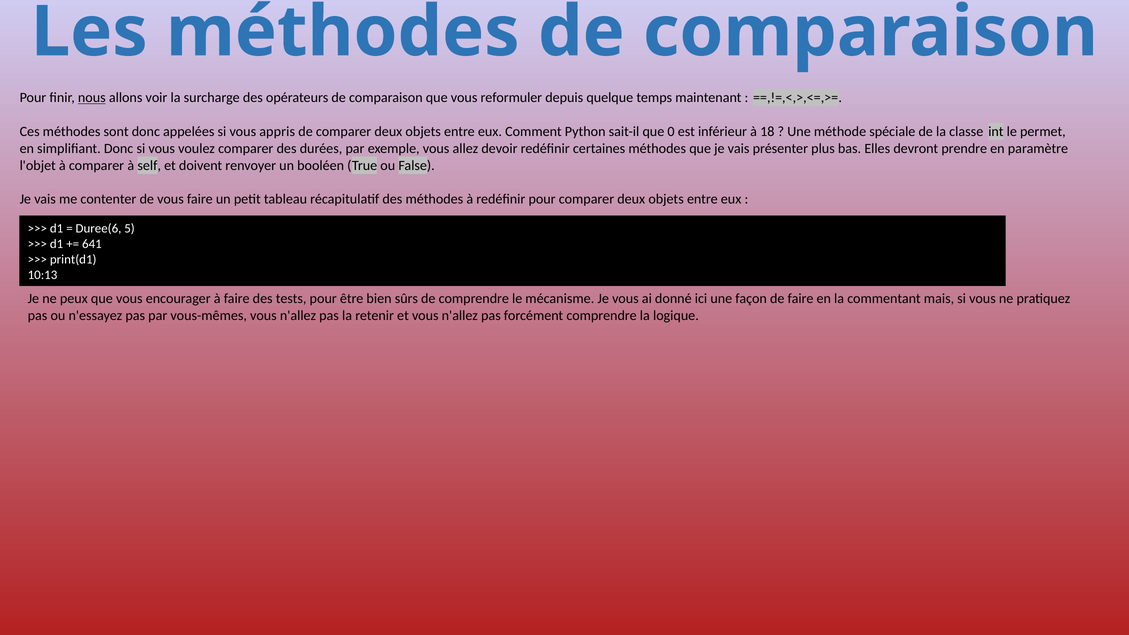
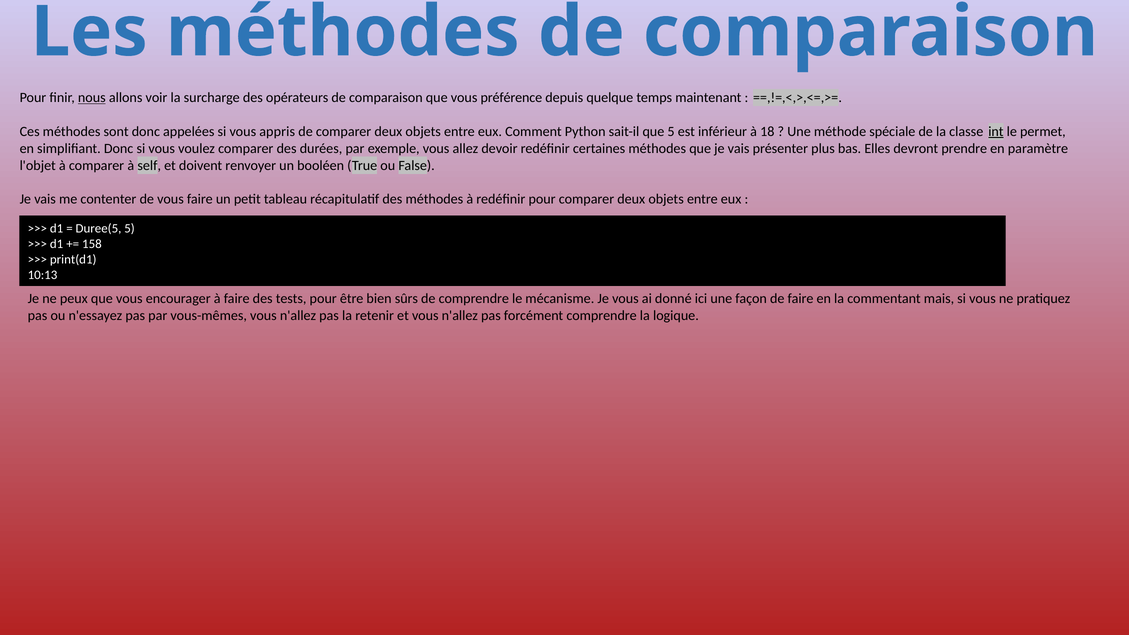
reformuler: reformuler -> préférence (511, 98)
que 0: 0 -> 5 (671, 132)
int underline: none -> present (996, 132)
Duree(6: Duree(6 -> Duree(5 (98, 228)
641: 641 -> 158 (92, 244)
